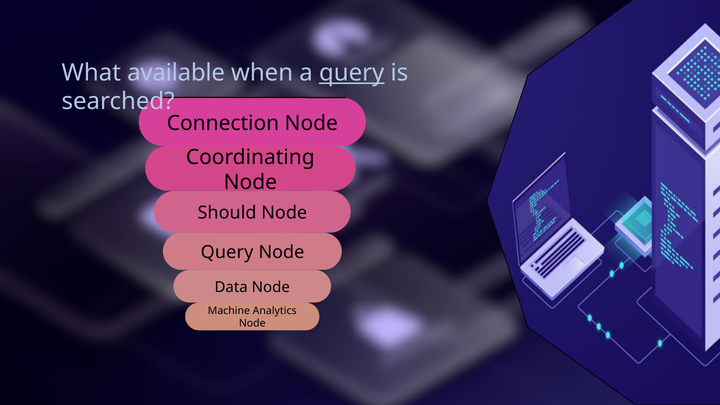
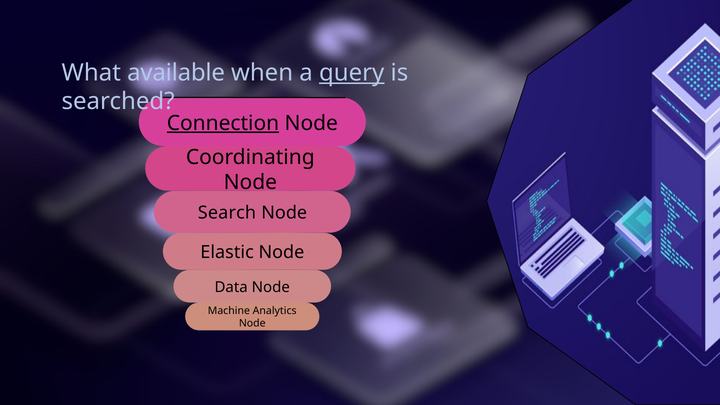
Connection underline: none -> present (223, 123)
Should: Should -> Search (227, 213)
Query: Query -> Elastic (227, 252)
